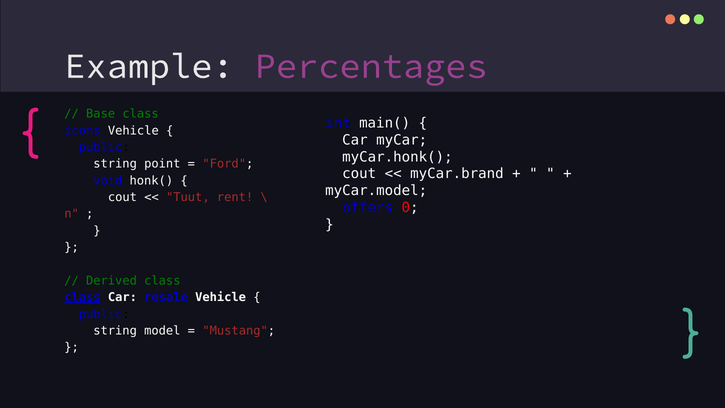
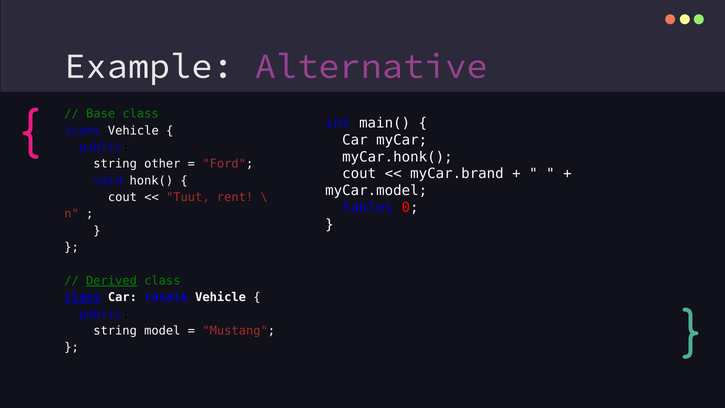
Percentages: Percentages -> Alternative (371, 66)
point: point -> other (162, 164)
offers: offers -> tables (368, 208)
Derived underline: none -> present (111, 281)
